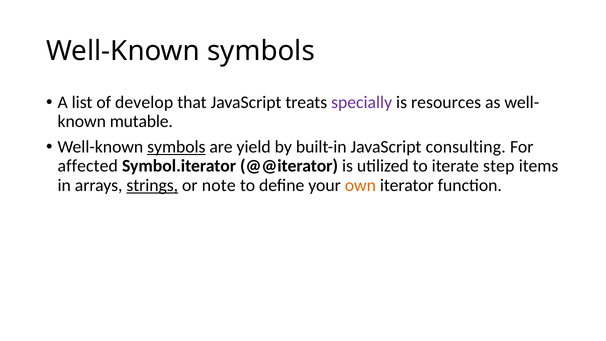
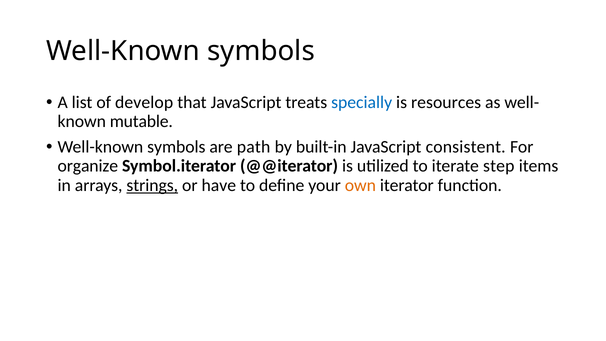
specially colour: purple -> blue (362, 102)
symbols underline: present -> none (176, 147)
yield: yield -> path (254, 147)
consulting: consulting -> consistent (466, 147)
affected: affected -> organize (88, 166)
note: note -> have (219, 185)
